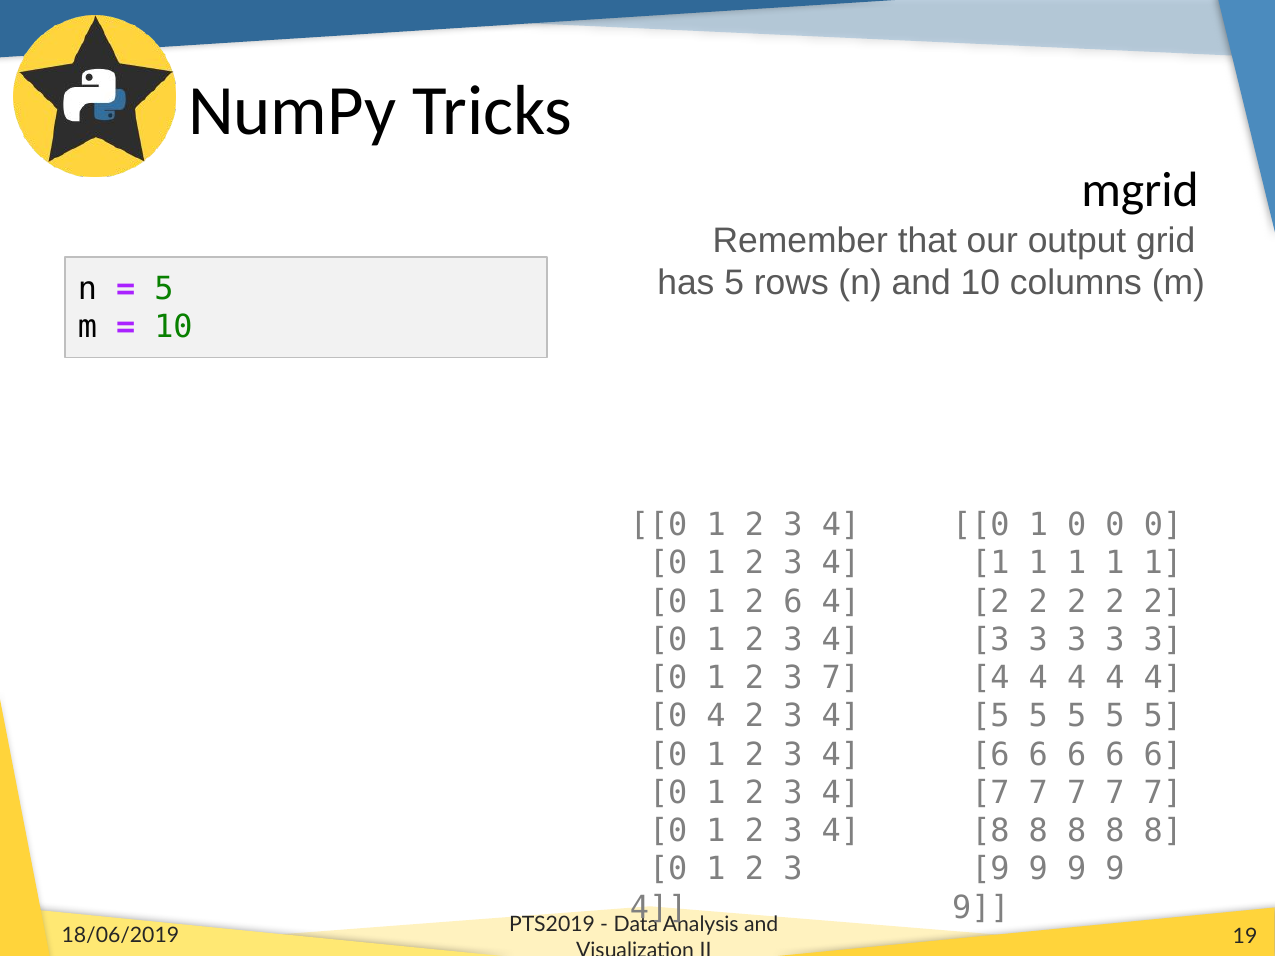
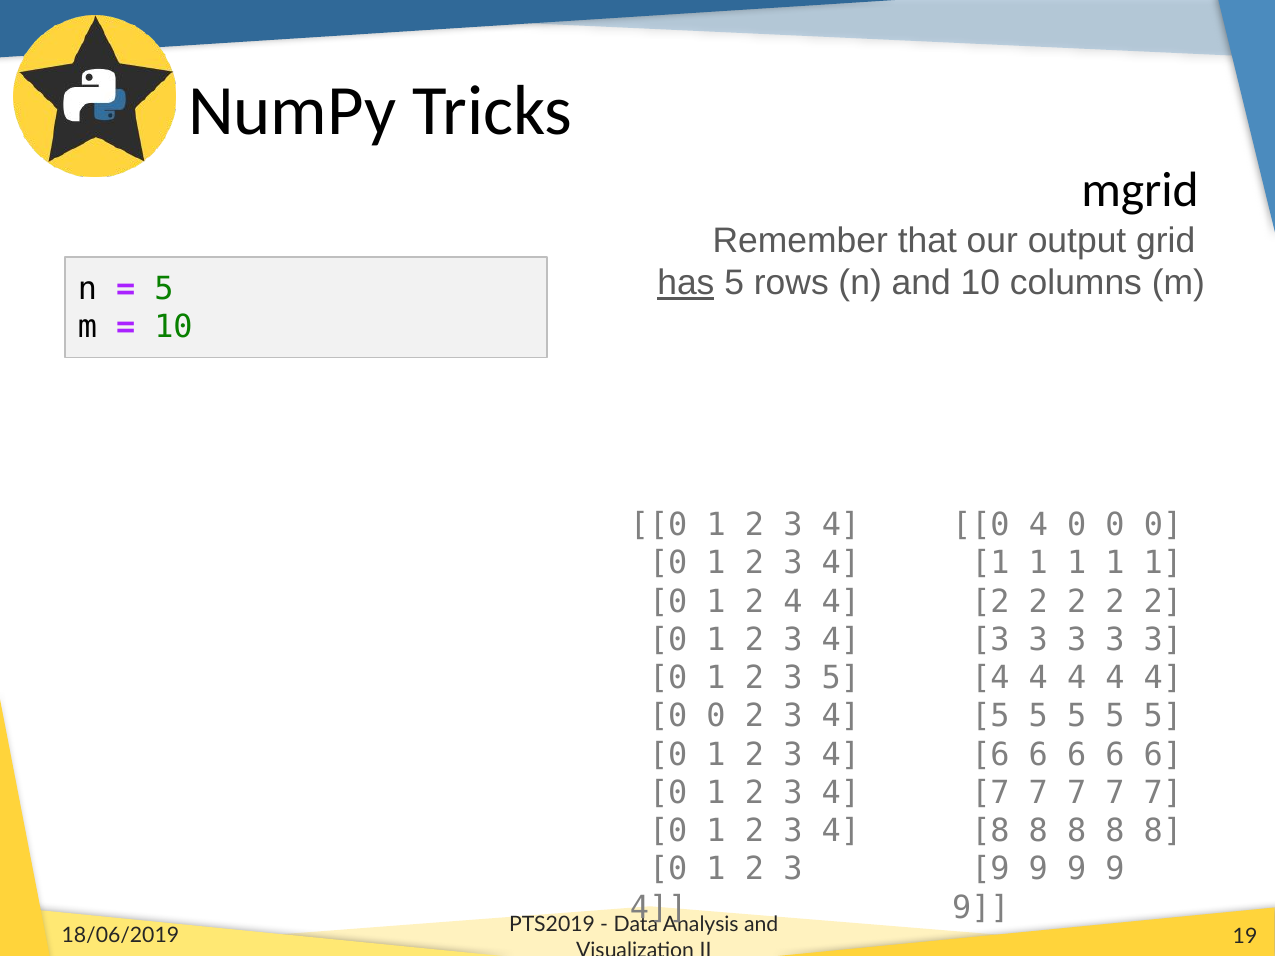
has underline: none -> present (686, 283)
1: 1 -> 4 (1038, 525)
2 6: 6 -> 4 (793, 602)
3 7: 7 -> 5 (841, 678)
4: 4 -> 0 (716, 717)
